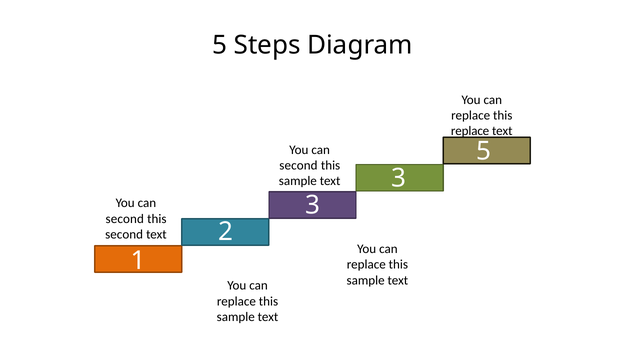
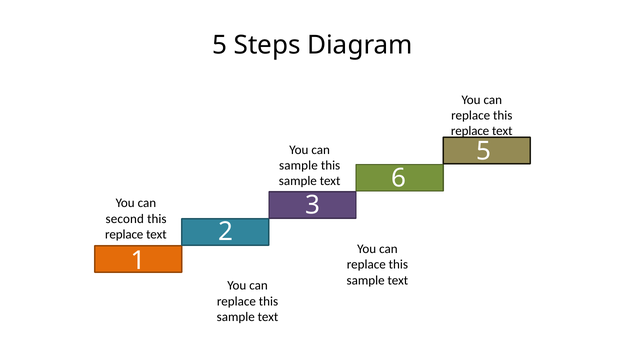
second: second -> sample (298, 165)
3: 3 -> 6 (399, 178)
second: second -> replace (124, 234)
